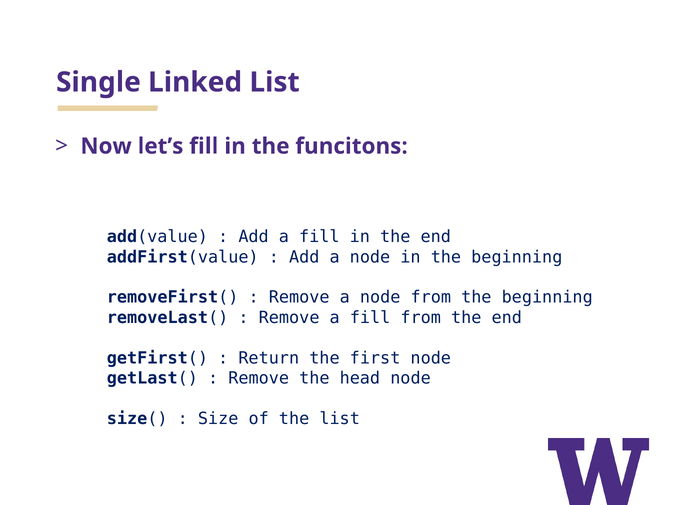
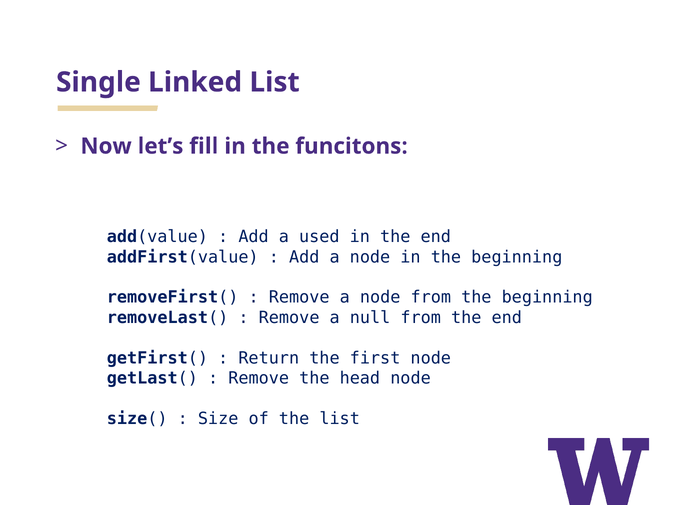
Add a fill: fill -> used (319, 237)
Remove a fill: fill -> null (370, 317)
